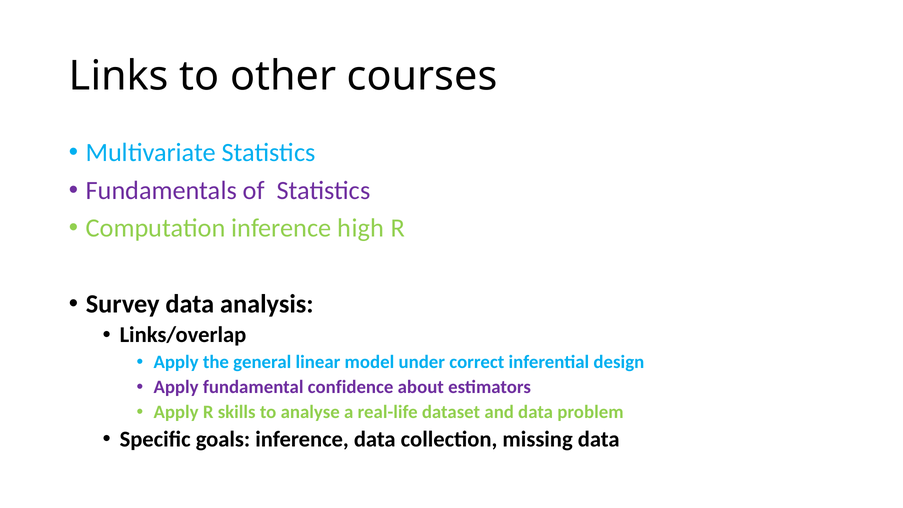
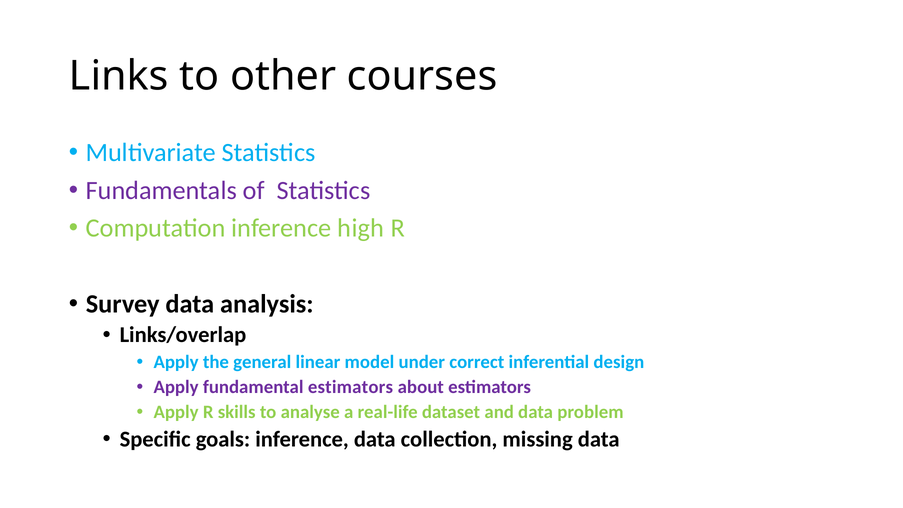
fundamental confidence: confidence -> estimators (350, 387)
